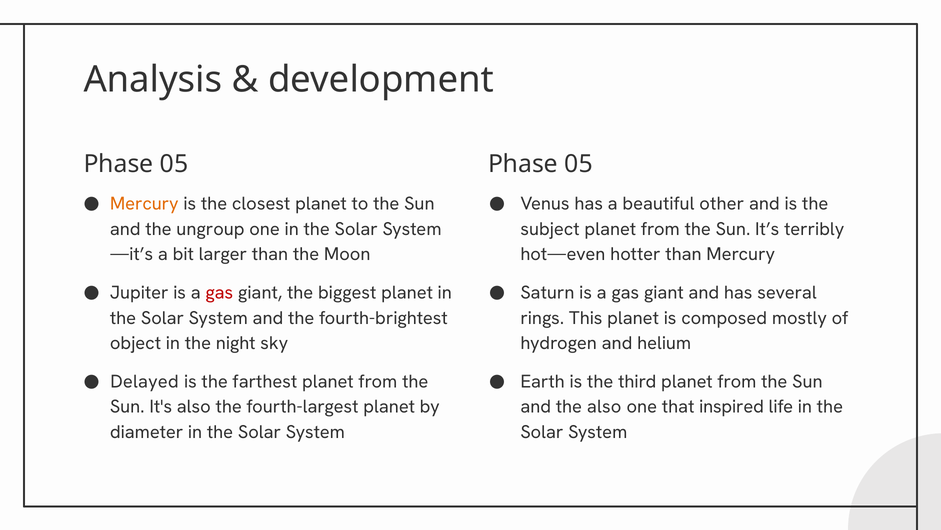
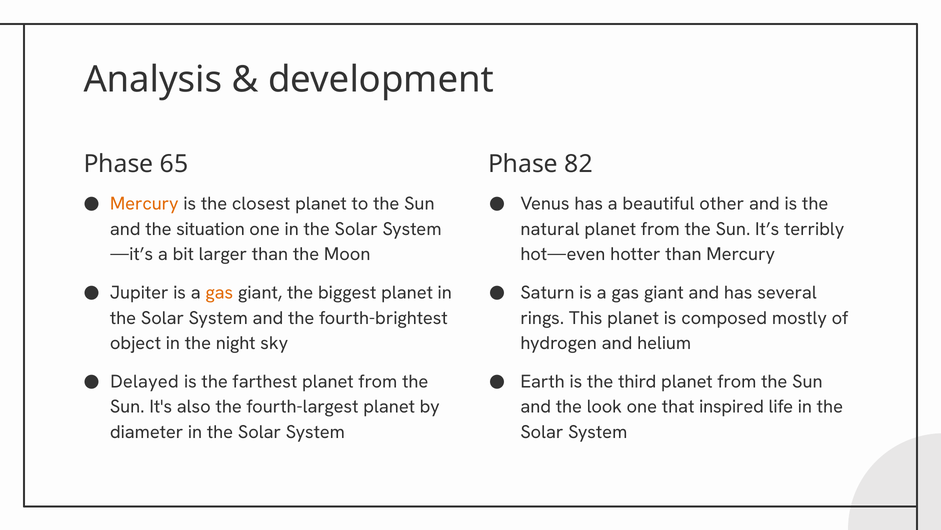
05: 05 -> 65 (174, 164)
05: 05 -> 82 (579, 164)
ungroup: ungroup -> situation (211, 229)
subject: subject -> natural (550, 229)
gas colour: red -> orange (219, 292)
the also: also -> look (604, 406)
